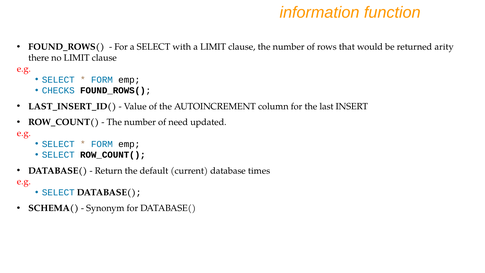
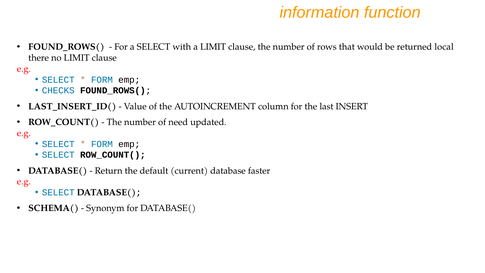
arity: arity -> local (444, 47)
times: times -> faster (259, 171)
